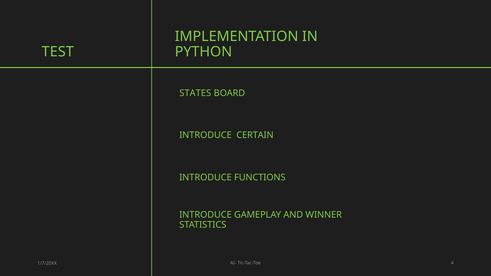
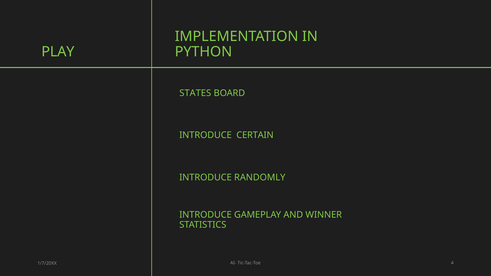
TEST: TEST -> PLAY (58, 52)
FUNCTIONS: FUNCTIONS -> RANDOMLY (260, 178)
